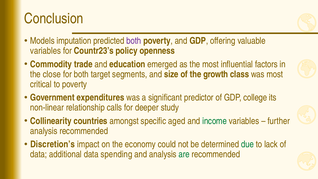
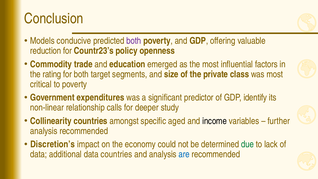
imputation: imputation -> conducive (74, 41)
variables: variables -> reduction (46, 51)
close: close -> rating (52, 74)
growth: growth -> private (216, 74)
college: college -> identify (255, 98)
income colour: green -> black (215, 121)
data spending: spending -> countries (116, 154)
are colour: green -> blue (184, 154)
